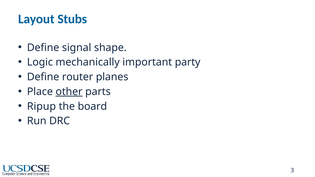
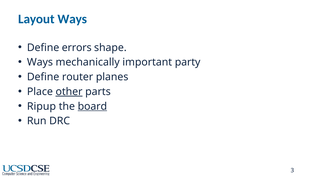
Layout Stubs: Stubs -> Ways (72, 19)
signal: signal -> errors (77, 48)
Logic: Logic -> Ways (40, 62)
board underline: none -> present (92, 106)
